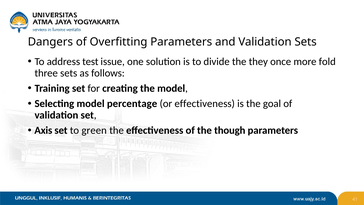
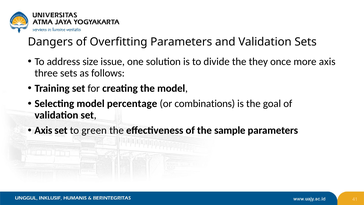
test: test -> size (90, 62)
more fold: fold -> axis (327, 62)
or effectiveness: effectiveness -> combinations (205, 104)
though: though -> sample (230, 130)
